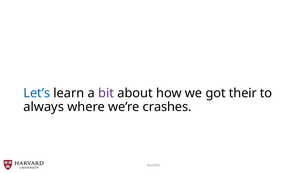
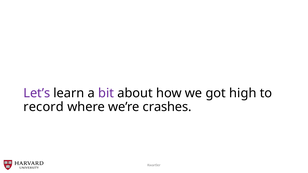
Let’s colour: blue -> purple (37, 93)
their: their -> high (243, 93)
always: always -> record (44, 107)
